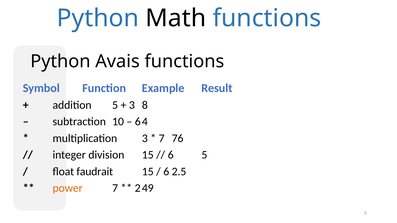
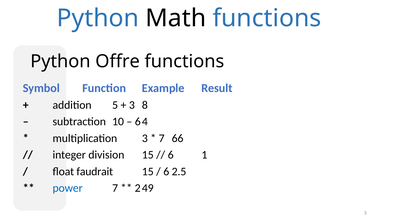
Avais: Avais -> Offre (118, 62)
76: 76 -> 66 (178, 138)
6 5: 5 -> 1 (204, 155)
power colour: orange -> blue (68, 188)
